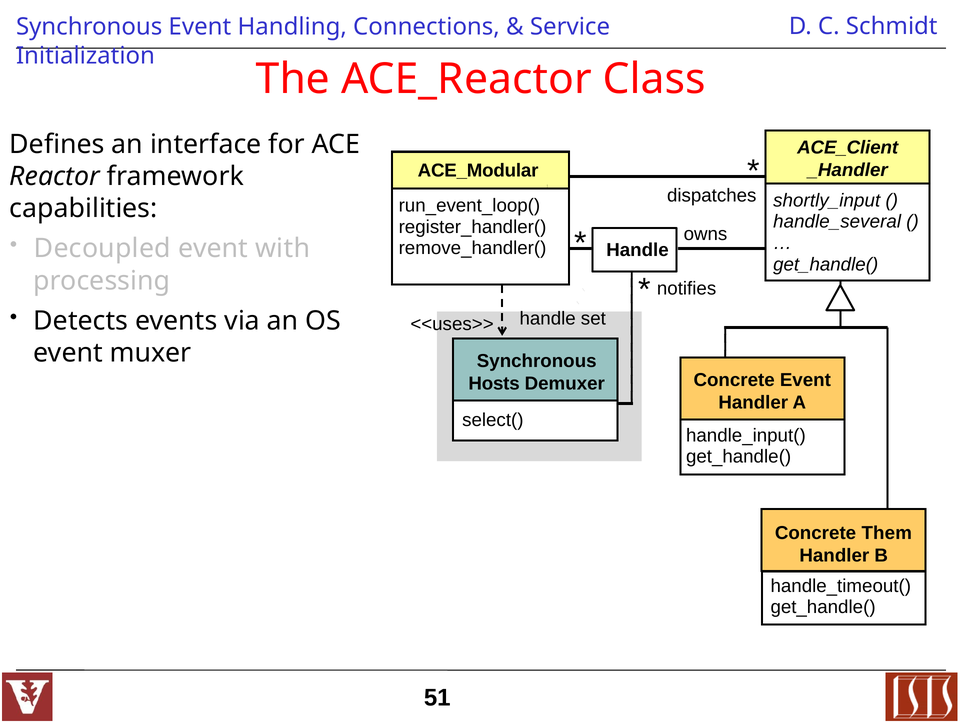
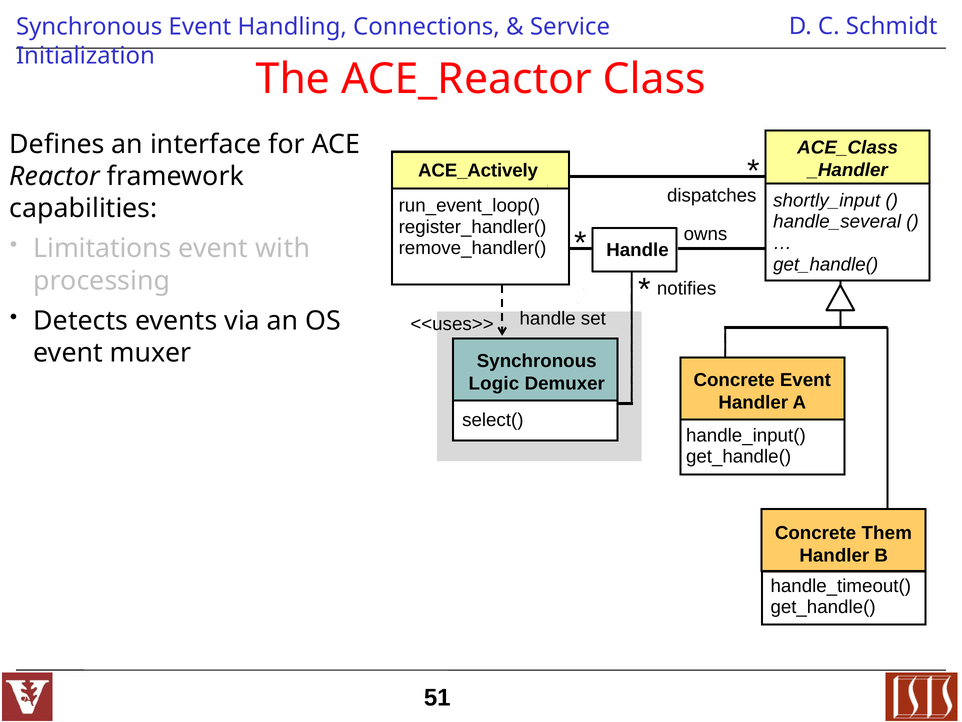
ACE_Client: ACE_Client -> ACE_Class (848, 148)
ACE_Modular: ACE_Modular -> ACE_Actively (478, 170)
Decoupled: Decoupled -> Limitations (103, 248)
Hosts: Hosts -> Logic (494, 383)
